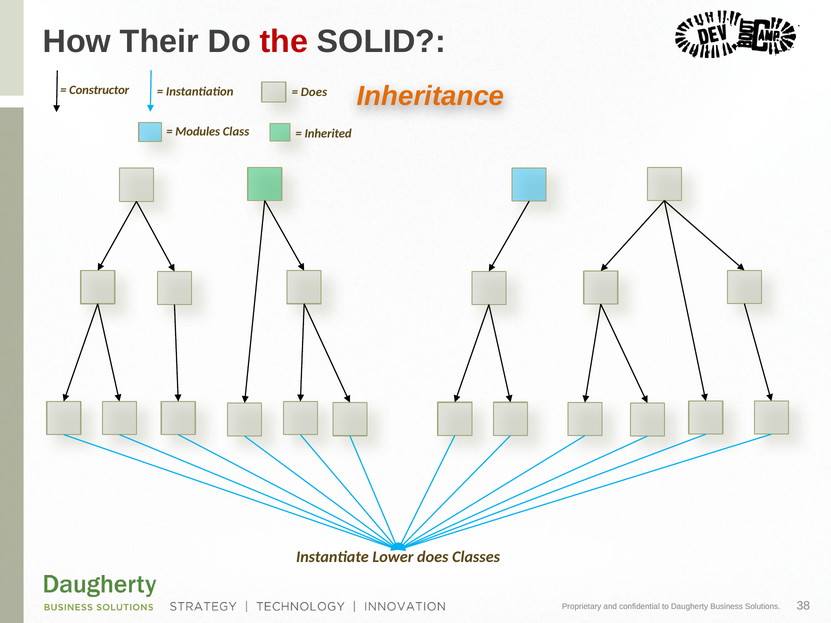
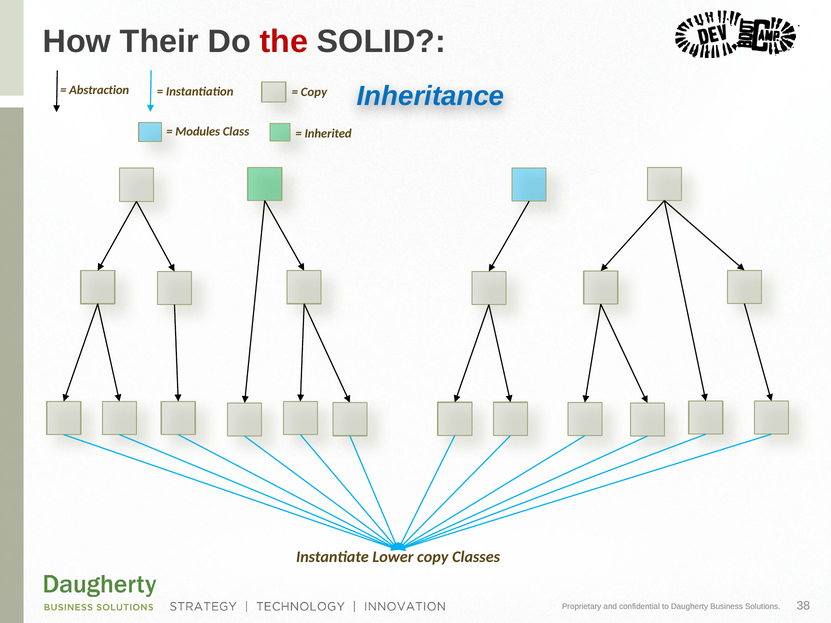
Inheritance colour: orange -> blue (431, 96)
Constructor: Constructor -> Abstraction (99, 90)
Does: Does -> Copy (314, 92)
Lower does: does -> copy (433, 557)
